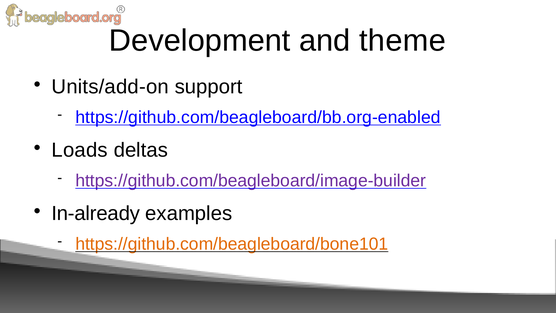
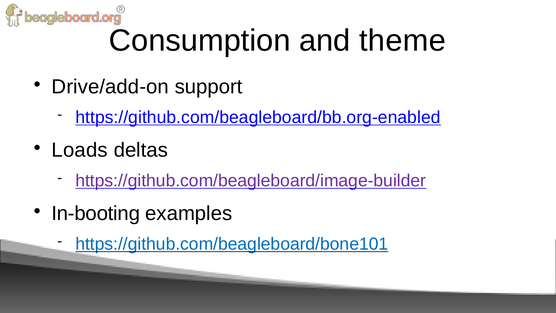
Development: Development -> Consumption (200, 41)
Units/add-on: Units/add-on -> Drive/add-on (110, 87)
In-already: In-already -> In-booting (96, 213)
https://github.com/beagleboard/bone101 colour: orange -> blue (232, 244)
